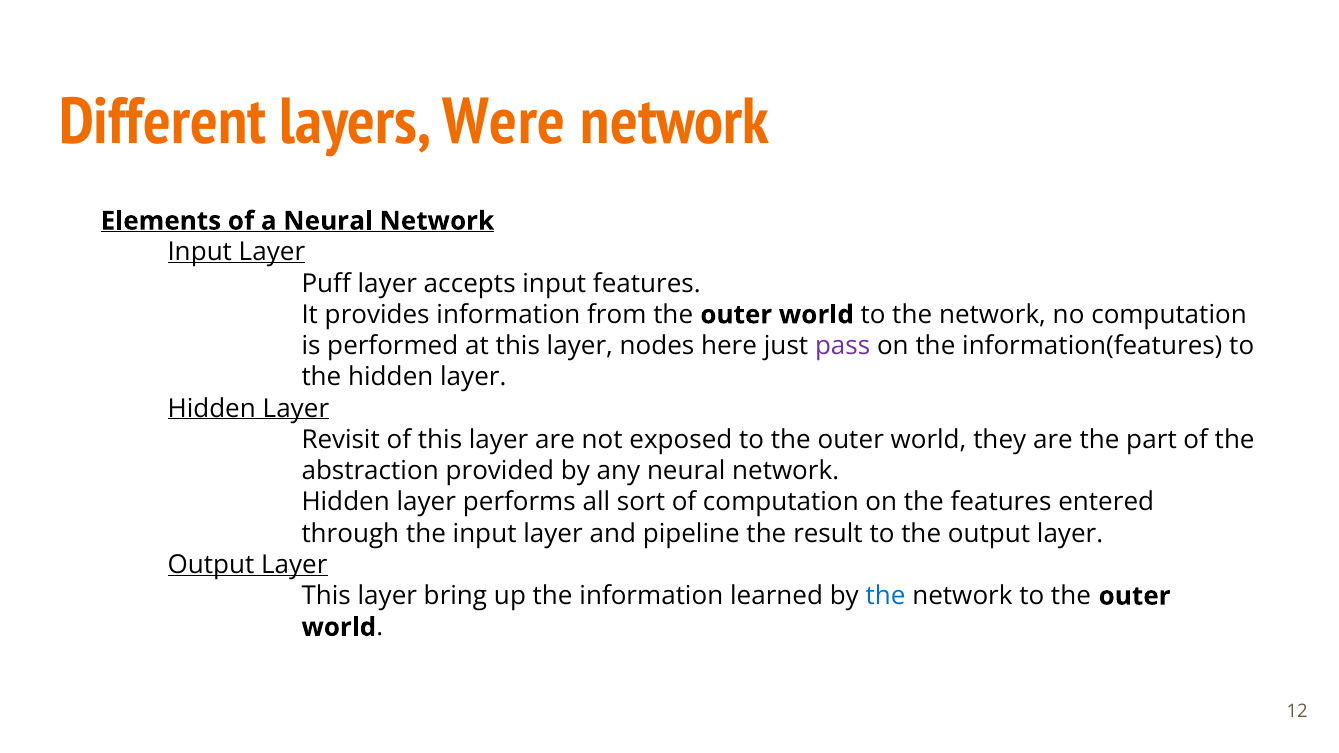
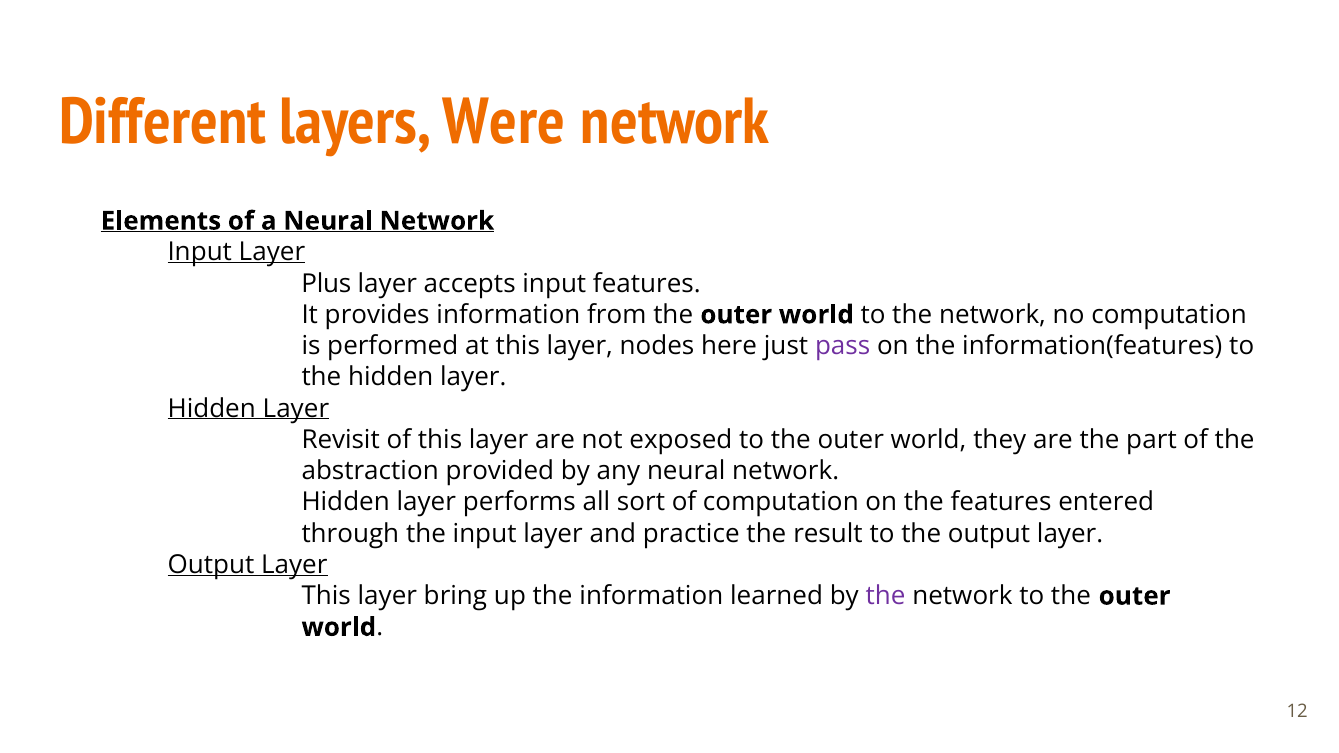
Puff: Puff -> Plus (326, 284)
pipeline: pipeline -> practice (691, 534)
the colour: blue -> purple (886, 596)
